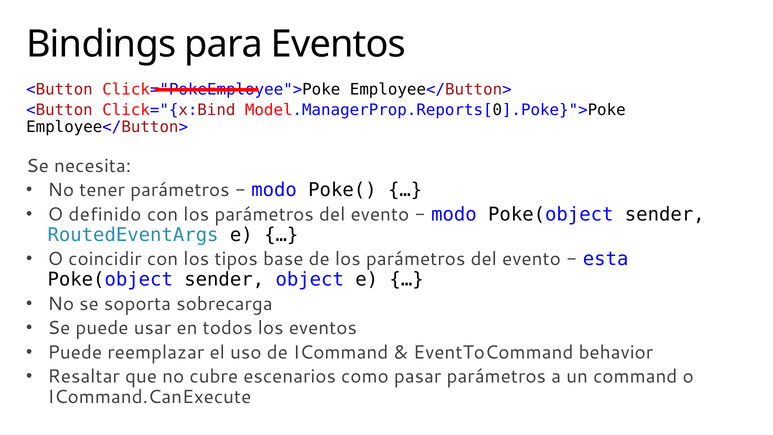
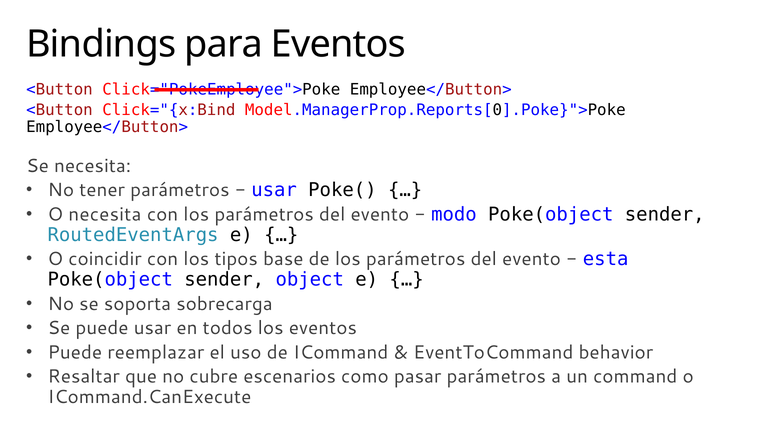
modo: modo -> usar (274, 190)
O definido: definido -> necesita (105, 214)
